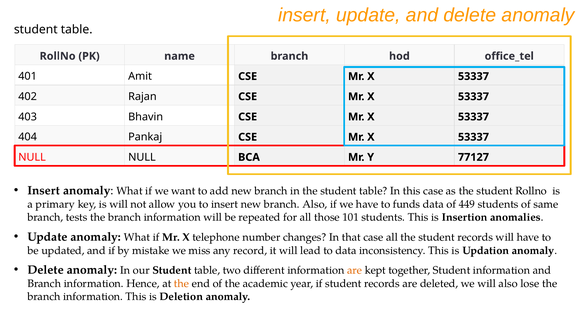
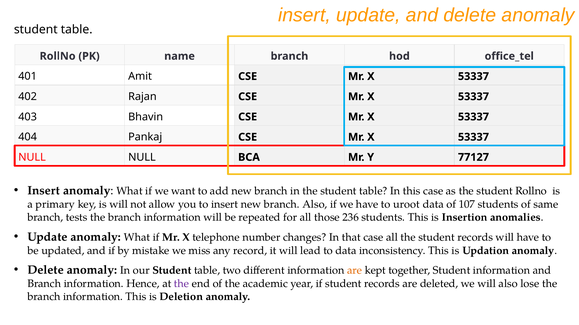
funds: funds -> uroot (407, 205)
449: 449 -> 107 (467, 205)
101: 101 -> 236 (351, 218)
the colour: orange -> purple (182, 284)
